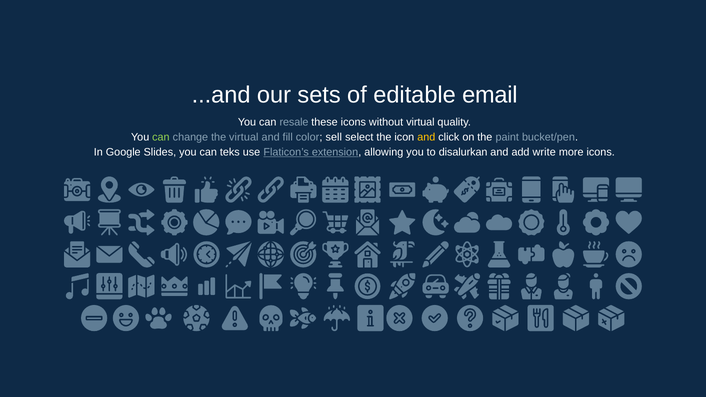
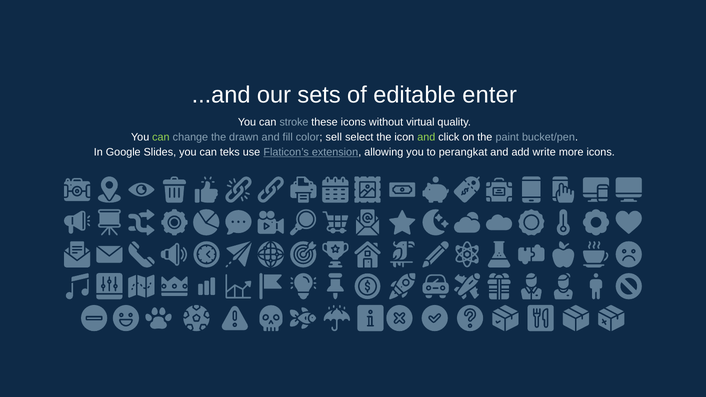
email: email -> enter (490, 95)
resale: resale -> stroke (294, 122)
the virtual: virtual -> drawn (244, 137)
and colour: yellow -> light green (426, 137)
disalurkan: disalurkan -> perangkat (463, 152)
